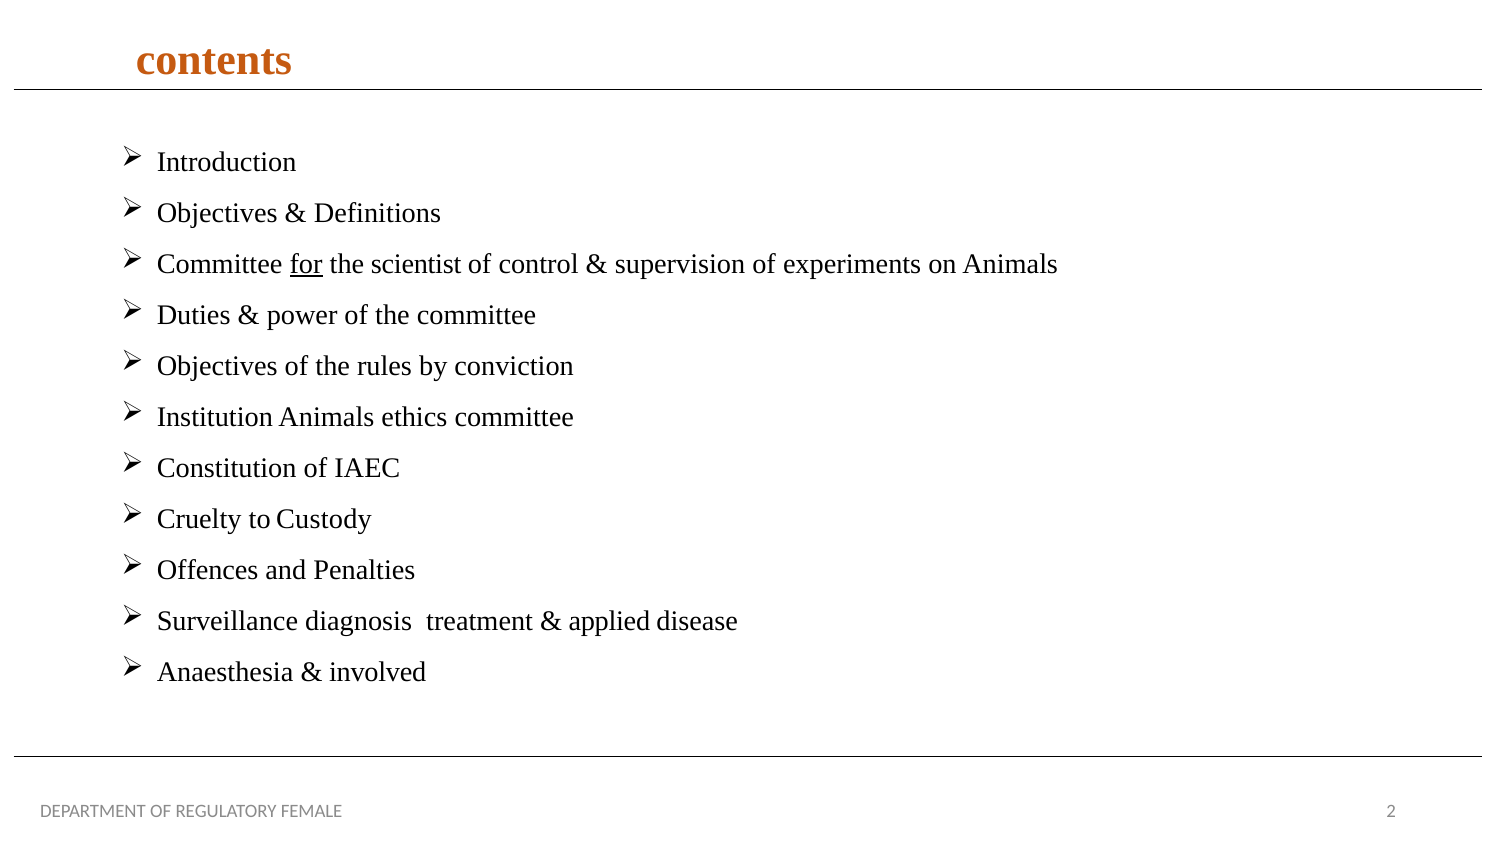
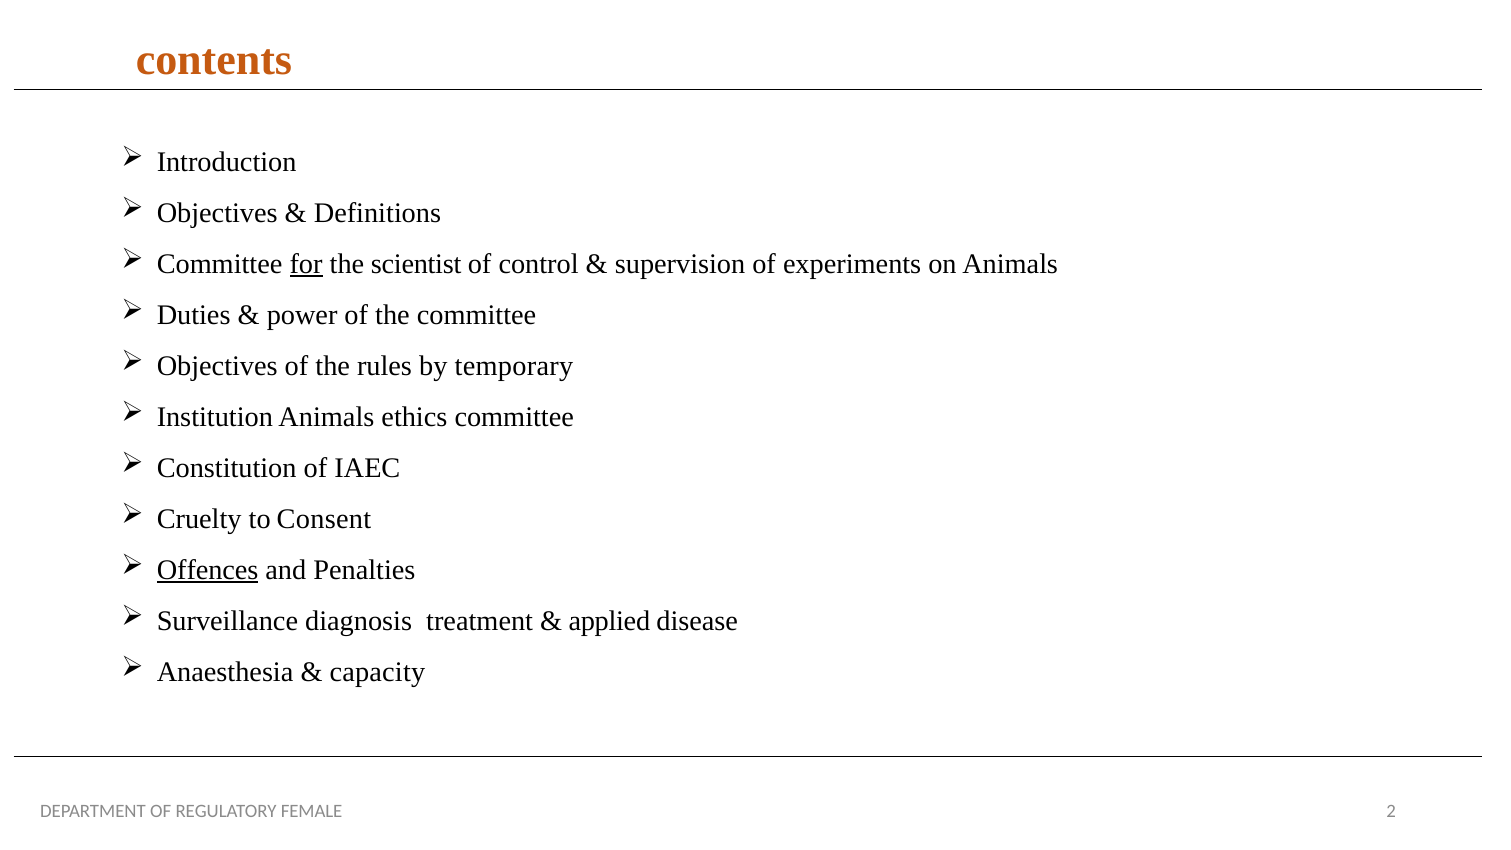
conviction: conviction -> temporary (514, 366)
Custody: Custody -> Consent (324, 519)
Offences underline: none -> present (208, 570)
involved: involved -> capacity (377, 672)
